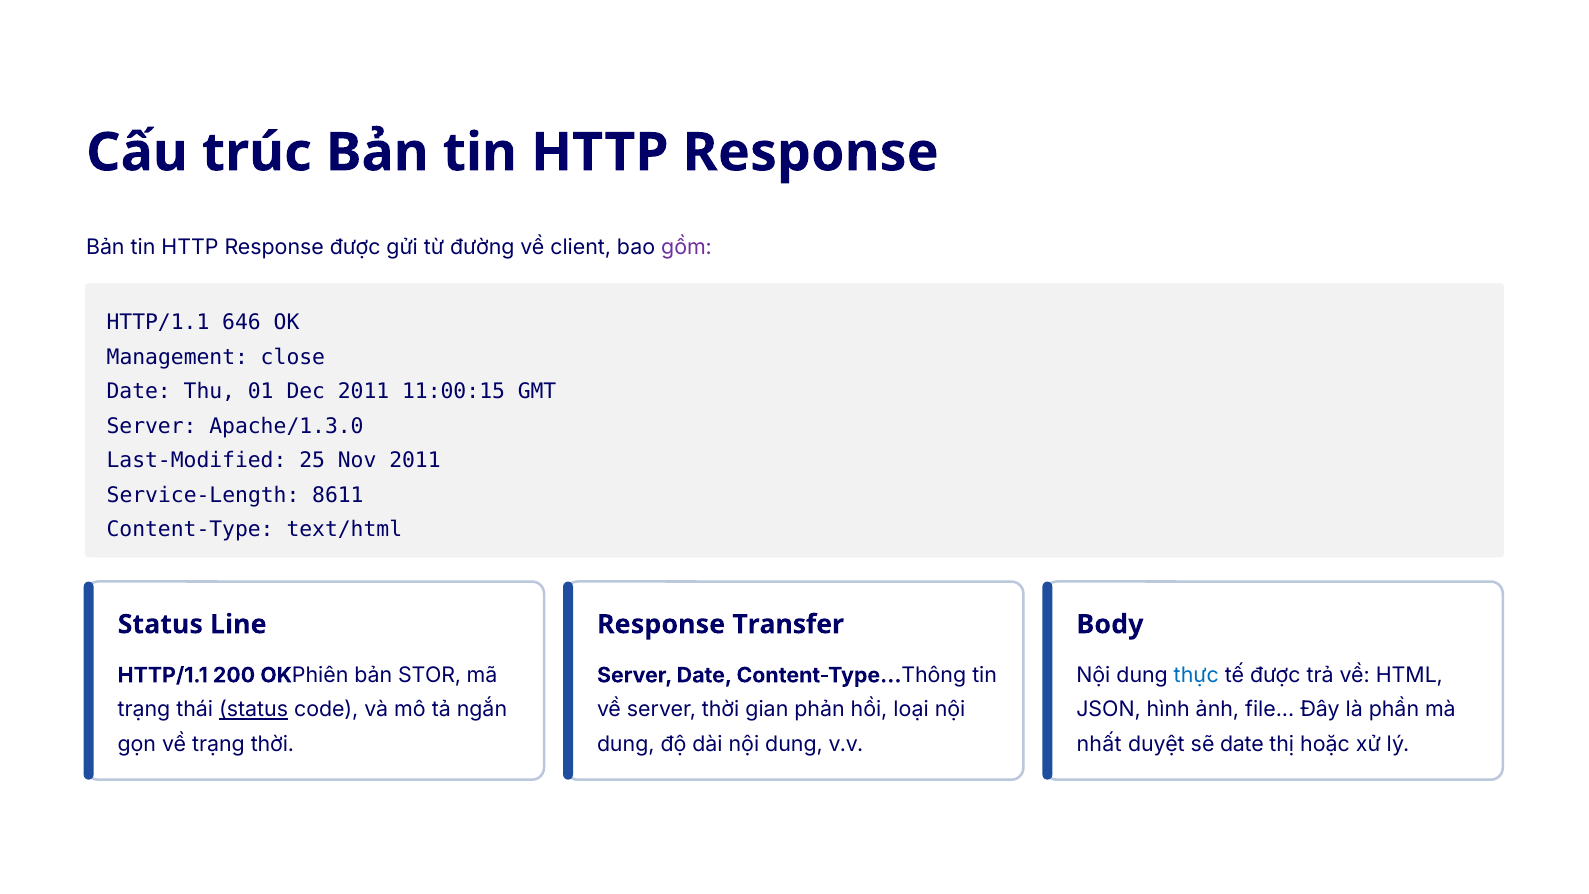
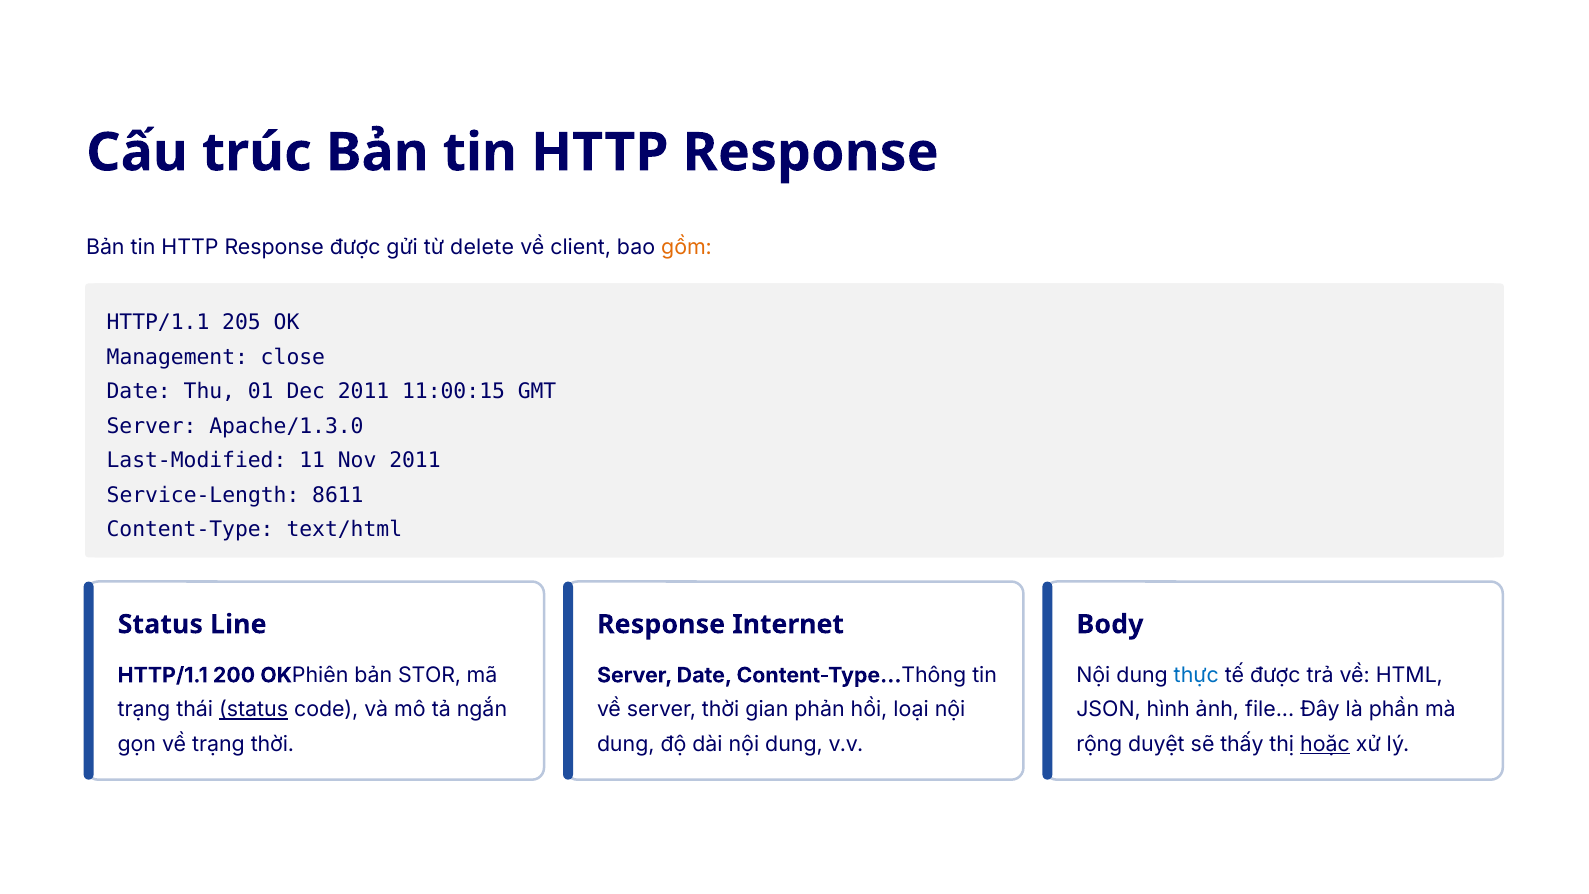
đường: đường -> delete (482, 248)
gồm colour: purple -> orange (687, 248)
646: 646 -> 205 (242, 323)
25: 25 -> 11 (312, 461)
Transfer: Transfer -> Internet (788, 624)
nhất: nhất -> rộng (1099, 744)
sẽ date: date -> thấy (1242, 744)
hoặc underline: none -> present (1325, 744)
